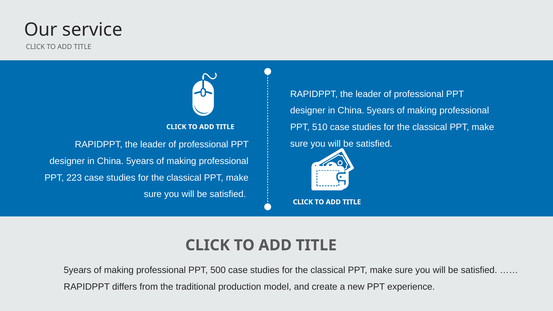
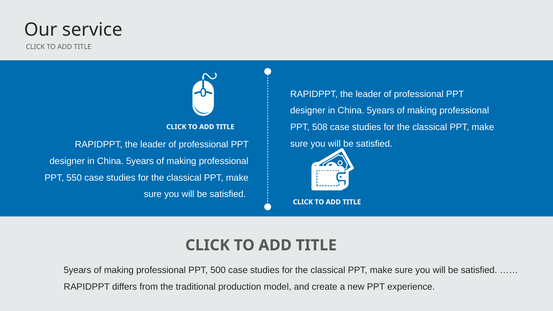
510: 510 -> 508 (320, 127)
223: 223 -> 550 (74, 178)
